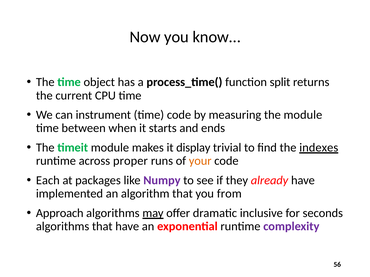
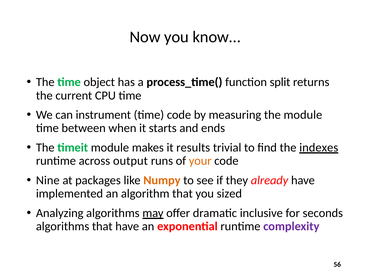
display: display -> results (193, 148)
proper: proper -> output (130, 161)
Each: Each -> Nine (48, 181)
Numpy colour: purple -> orange (162, 181)
from: from -> sized (229, 194)
Approach: Approach -> Analyzing (60, 213)
